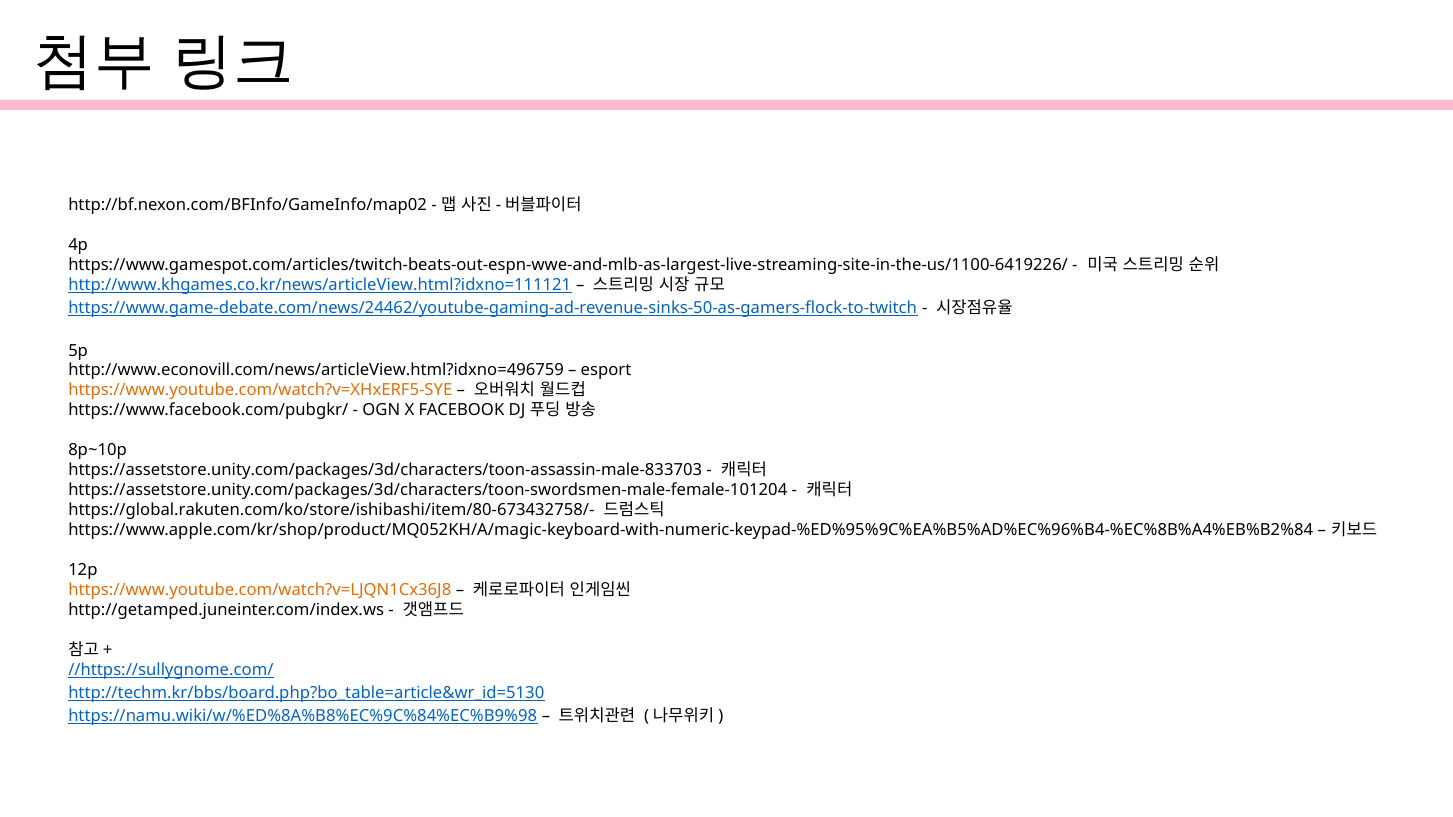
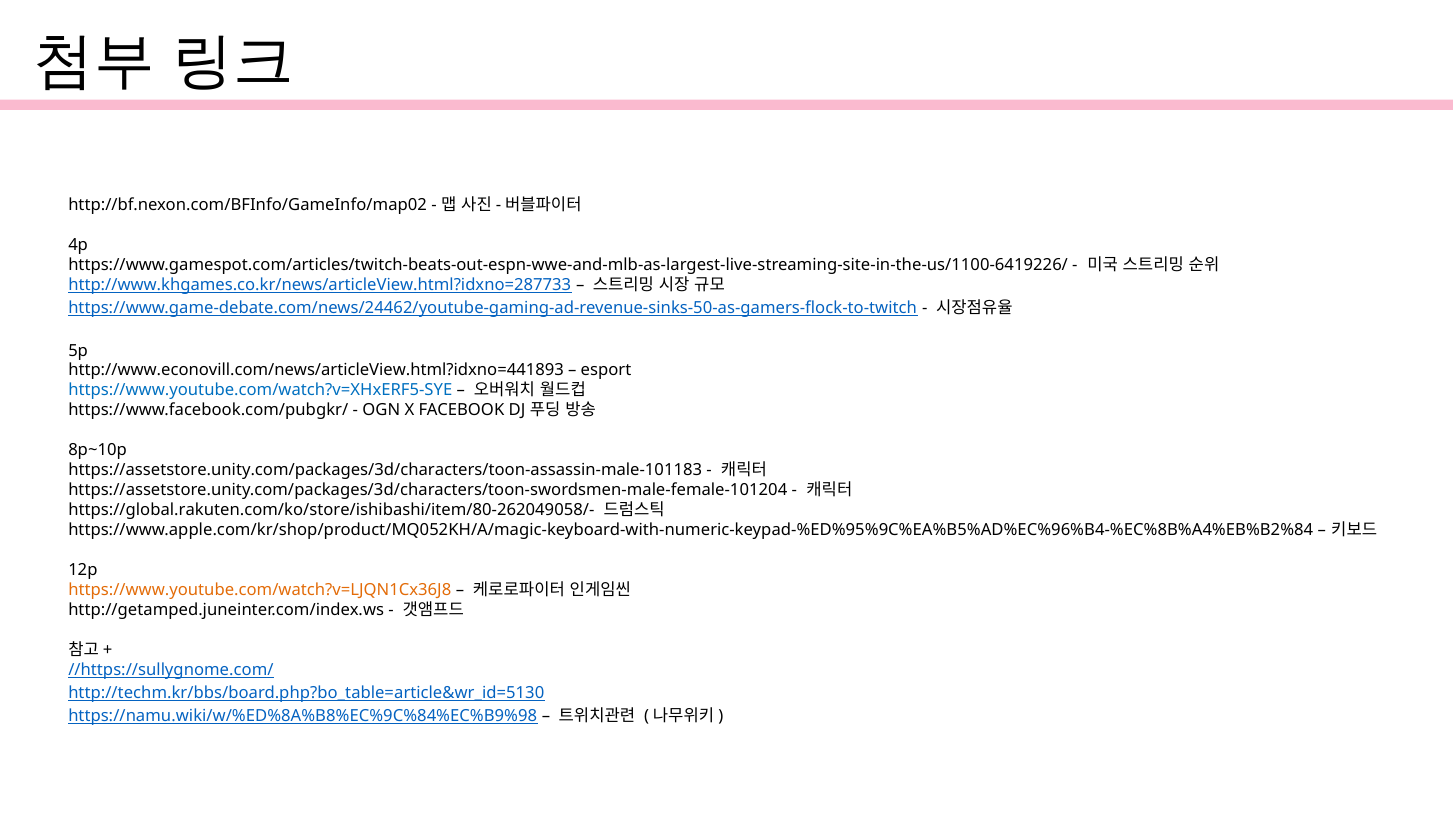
http://www.khgames.co.kr/news/articleView.html?idxno=111121: http://www.khgames.co.kr/news/articleView.html?idxno=111121 -> http://www.khgames.co.kr/news/articleView.html?idxno=287733 (320, 285)
http://www.econovill.com/news/articleView.html?idxno=496759: http://www.econovill.com/news/articleView.html?idxno=496759 -> http://www.econovill.com/news/articleView.html?idxno=441893 (316, 371)
https://www.youtube.com/watch?v=XHxERF5-SYE colour: orange -> blue (260, 391)
https://assetstore.unity.com/packages/3d/characters/toon-assassin-male-833703: https://assetstore.unity.com/packages/3d/characters/toon-assassin-male-833703 -> https://assetstore.unity.com/packages/3d/characters/toon-assassin-male-101183 (385, 471)
https://global.rakuten.com/ko/store/ishibashi/item/80-673432758/-: https://global.rakuten.com/ko/store/ishibashi/item/80-673432758/- -> https://global.rakuten.com/ko/store/ishibashi/item/80-262049058/- (331, 511)
